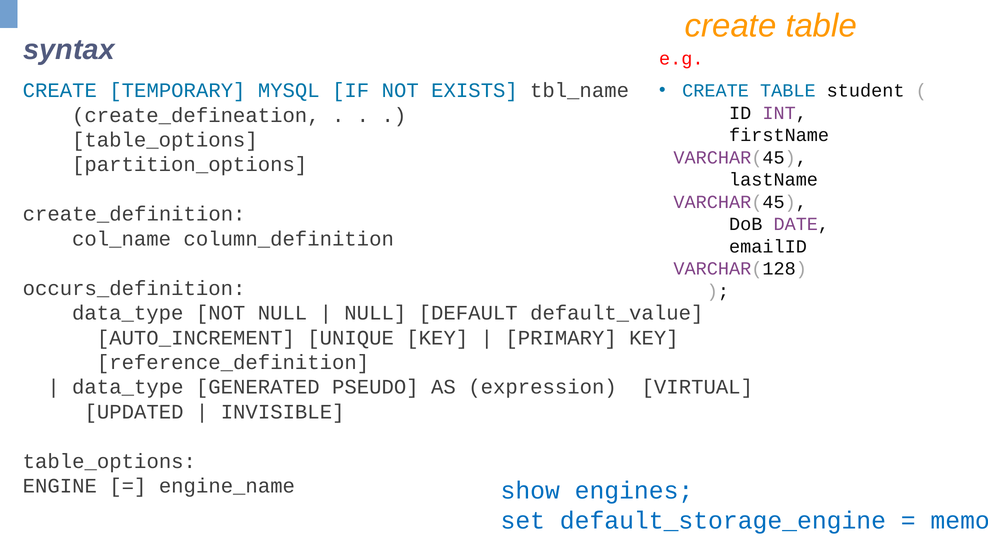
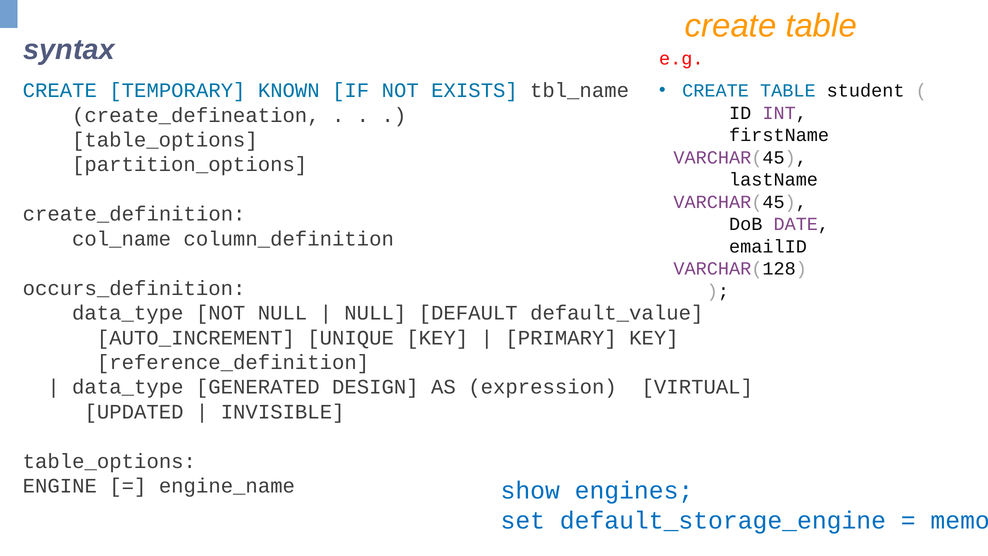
MYSQL: MYSQL -> KNOWN (289, 90)
PSEUDO: PSEUDO -> DESIGN (375, 387)
